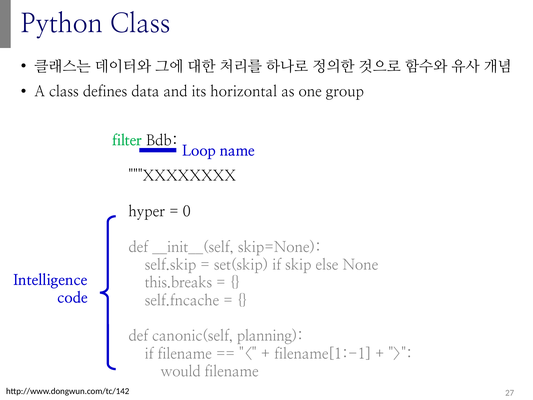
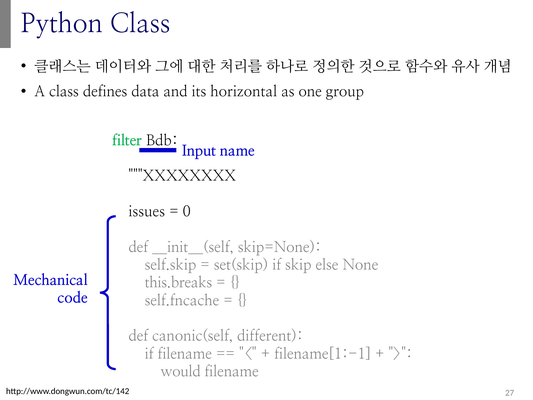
Loop: Loop -> Input (199, 151)
hyper: hyper -> issues (147, 211)
Intelligence: Intelligence -> Mechanical (50, 280)
planning: planning -> different (270, 336)
